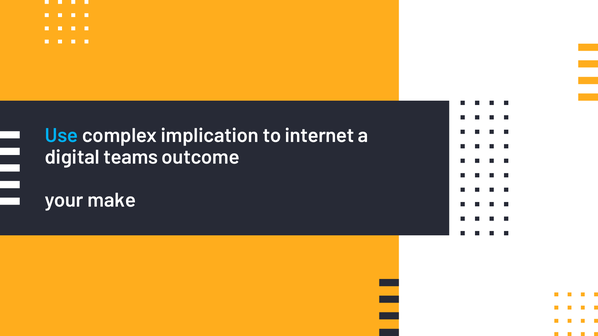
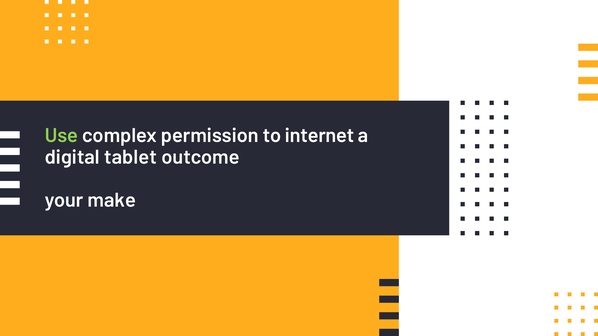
Use colour: light blue -> light green (61, 136)
implication: implication -> permission (210, 136)
teams: teams -> tablet (131, 157)
